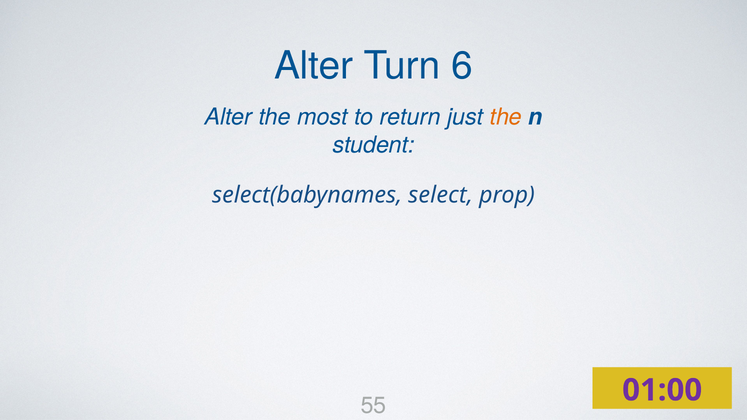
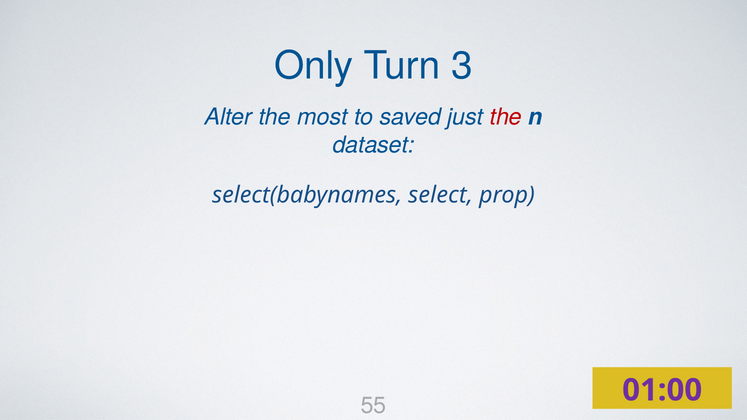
Alter: Alter -> Only (314, 66)
6: 6 -> 3 (462, 66)
return: return -> saved (410, 117)
the colour: orange -> red (506, 117)
student: student -> dataset (374, 145)
